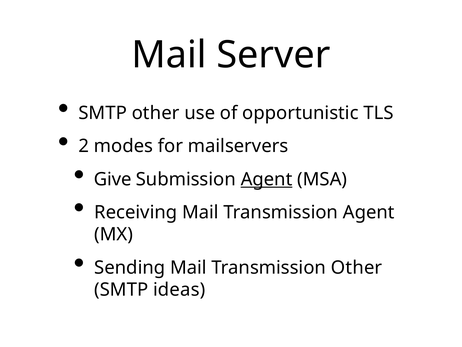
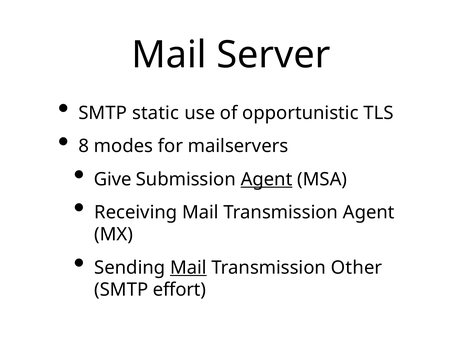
SMTP other: other -> static (156, 113)
2: 2 -> 8 (84, 146)
Mail underline: none -> present (188, 267)
ideas: ideas -> effort (179, 289)
